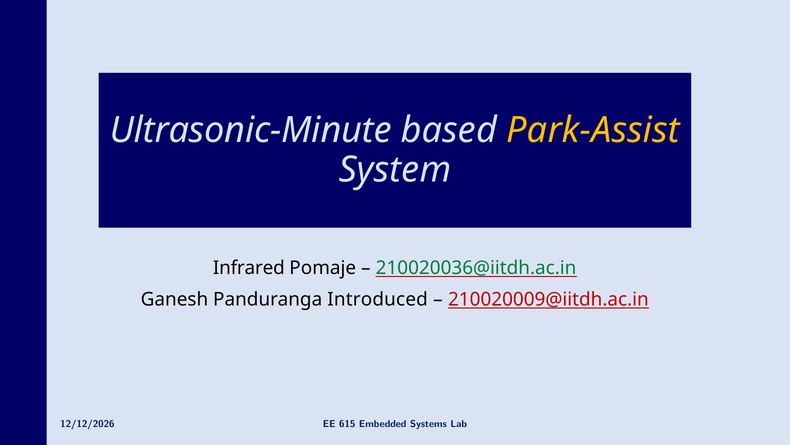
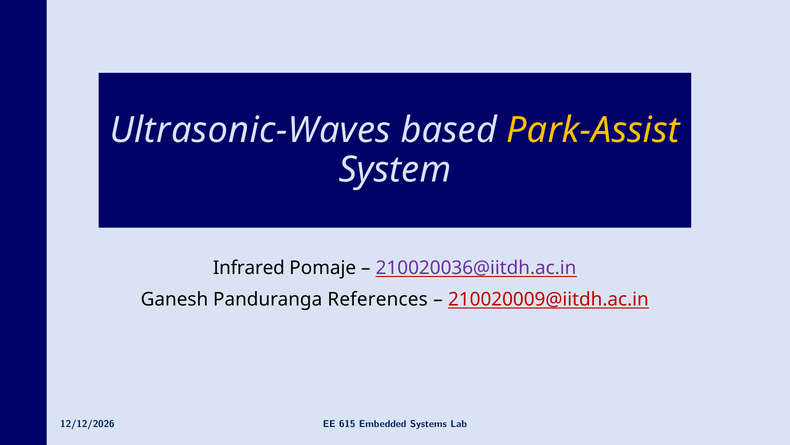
Ultrasonic-Minute: Ultrasonic-Minute -> Ultrasonic-Waves (250, 130)
210020036@iitdh.ac.in colour: green -> purple (476, 268)
Introduced: Introduced -> References (378, 299)
